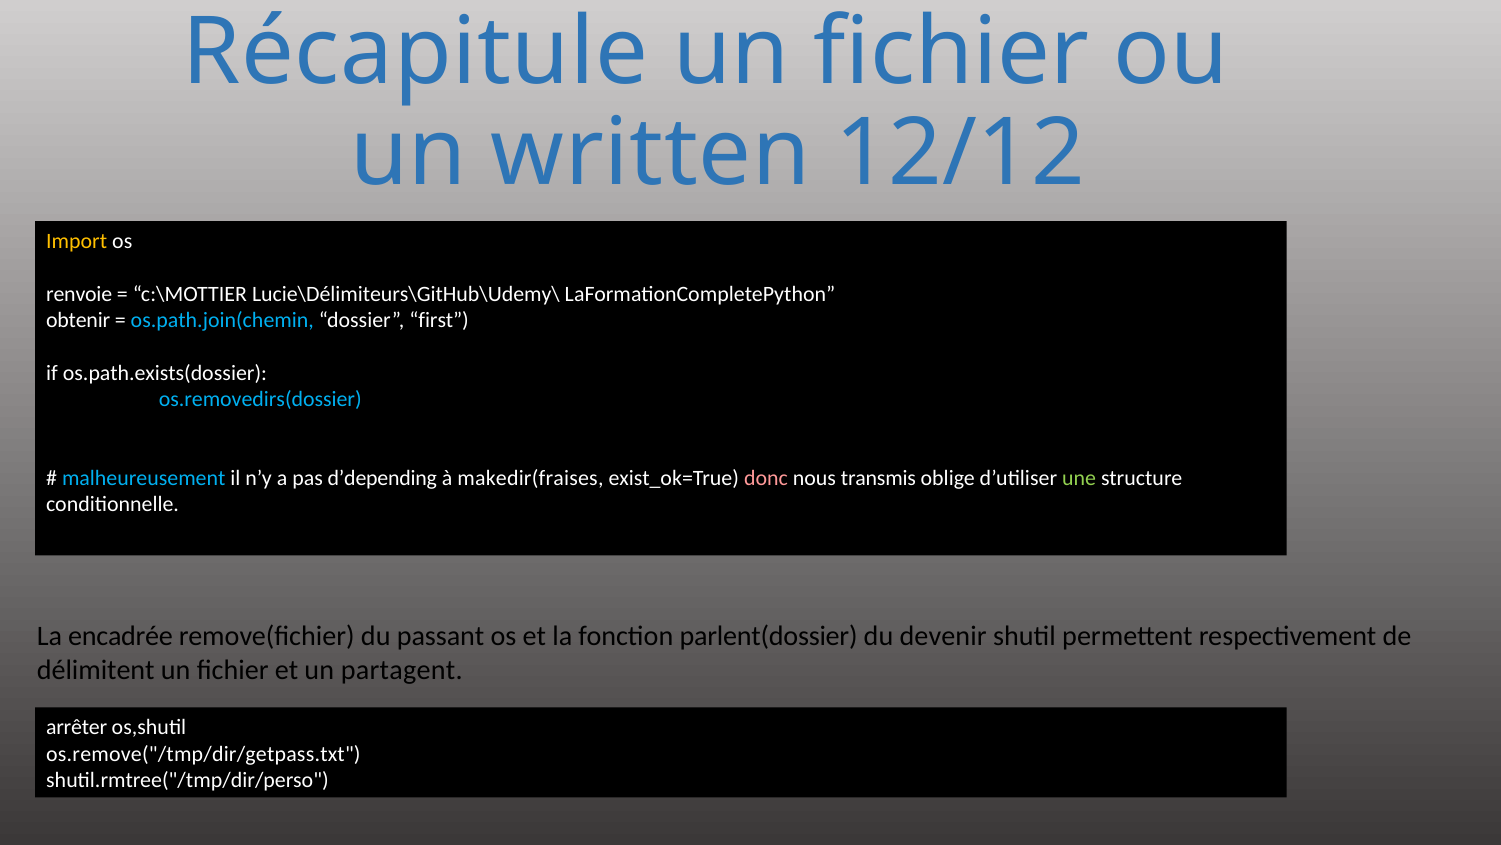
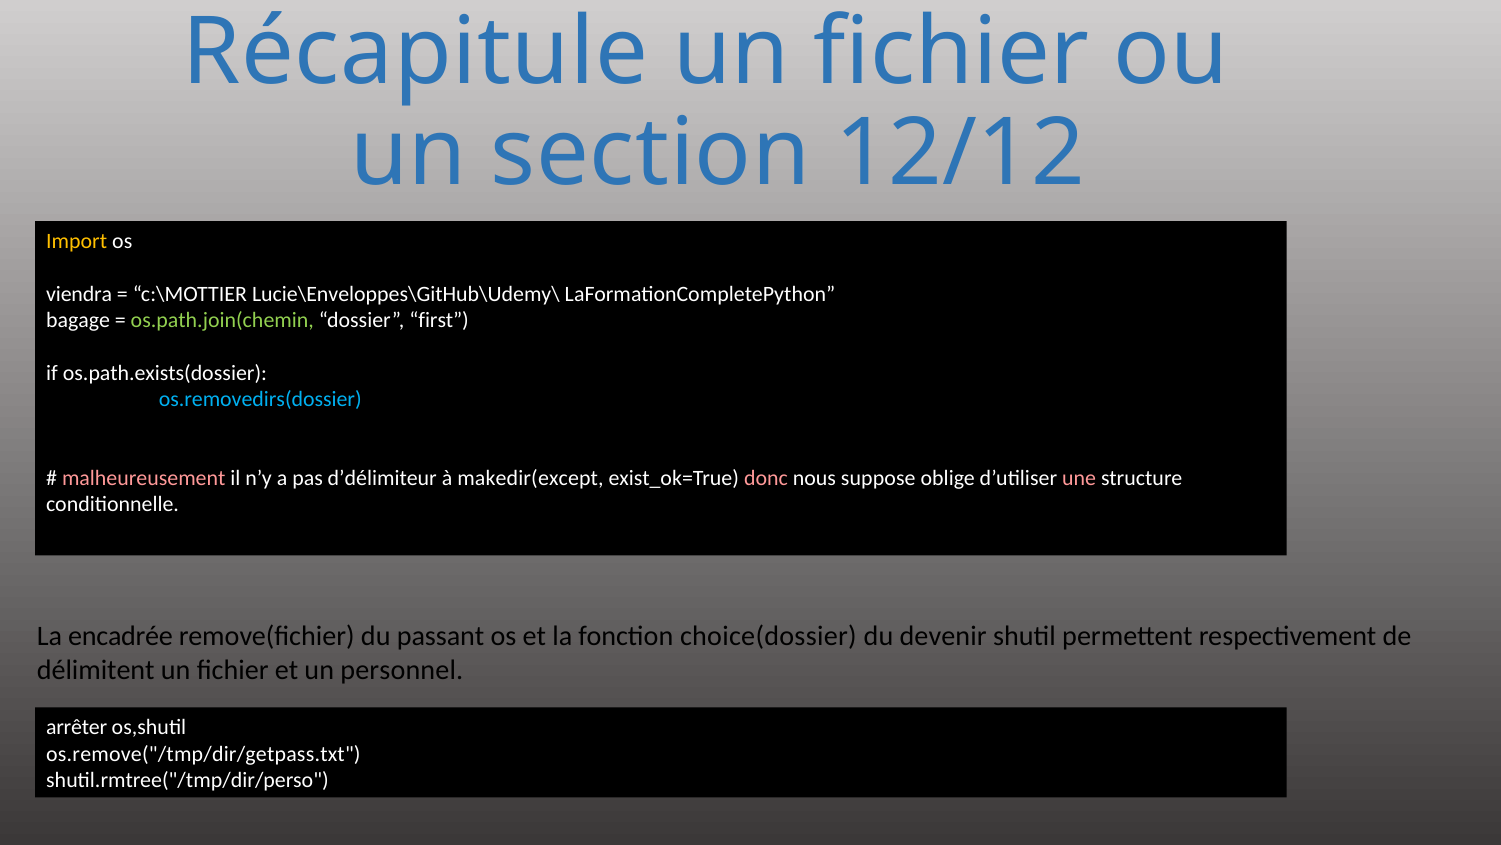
written: written -> section (651, 154)
renvoie: renvoie -> viendra (79, 294)
Lucie\Délimiteurs\GitHub\Udemy\: Lucie\Délimiteurs\GitHub\Udemy\ -> Lucie\Enveloppes\GitHub\Udemy\ (406, 294)
obtenir: obtenir -> bagage (78, 320)
os.path.join(chemin colour: light blue -> light green (222, 320)
malheureusement colour: light blue -> pink (144, 478)
d’depending: d’depending -> d’délimiteur (382, 478)
makedir(fraises: makedir(fraises -> makedir(except (530, 478)
transmis: transmis -> suppose (878, 478)
une colour: light green -> pink (1079, 478)
parlent(dossier: parlent(dossier -> choice(dossier (768, 636)
partagent: partagent -> personnel (402, 670)
